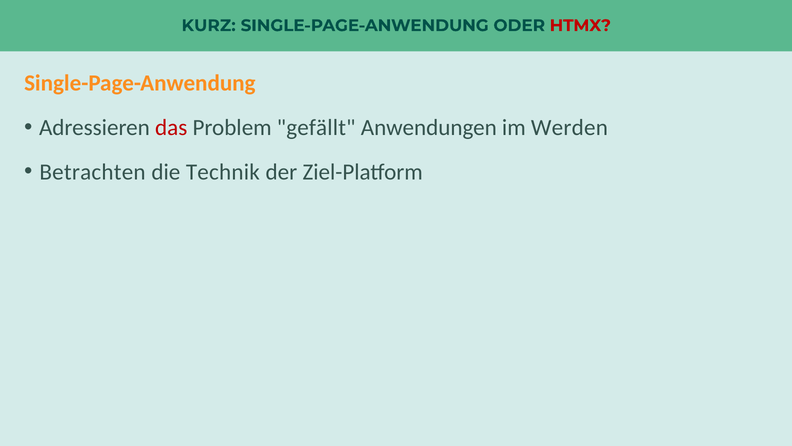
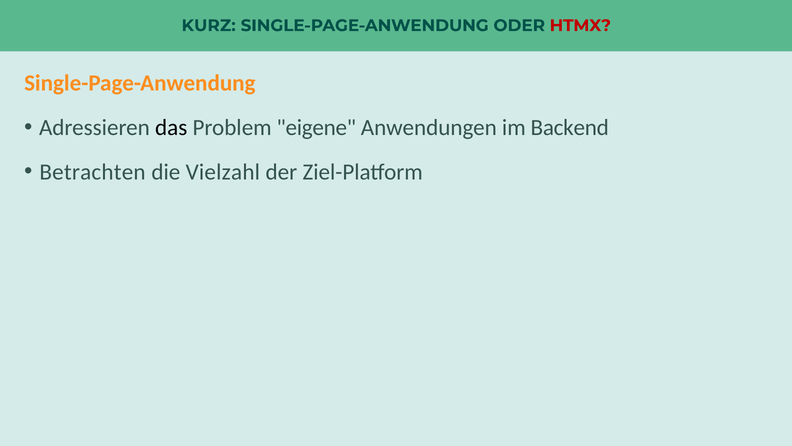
das colour: red -> black (171, 128)
gefällt: gefällt -> eigene (316, 128)
Werden: Werden -> Backend (570, 128)
Technik: Technik -> Vielzahl (223, 172)
